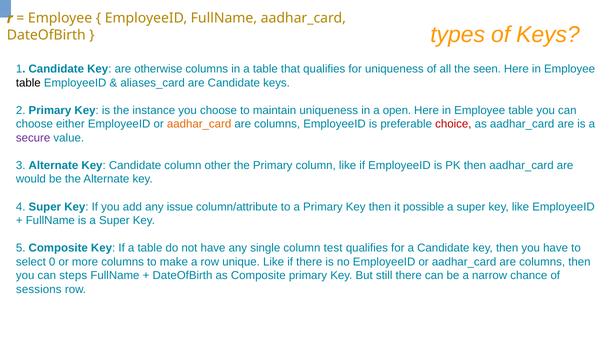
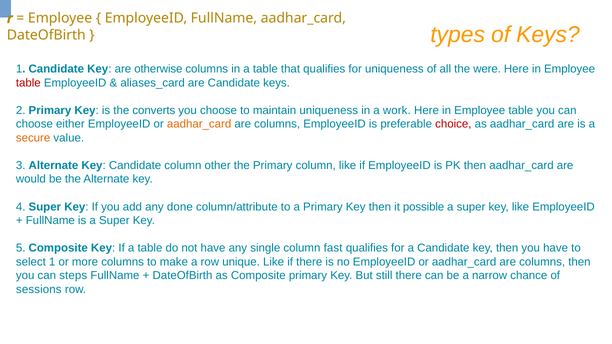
seen: seen -> were (487, 69)
table colour: black -> red (28, 83)
instance: instance -> converts (154, 110)
open: open -> work (397, 110)
secure colour: purple -> orange (33, 138)
issue: issue -> done (180, 207)
test: test -> fast (333, 248)
select 0: 0 -> 1 (52, 262)
